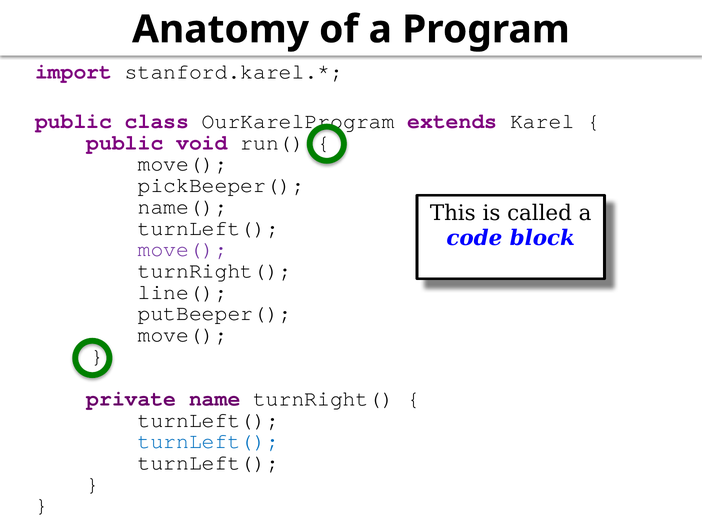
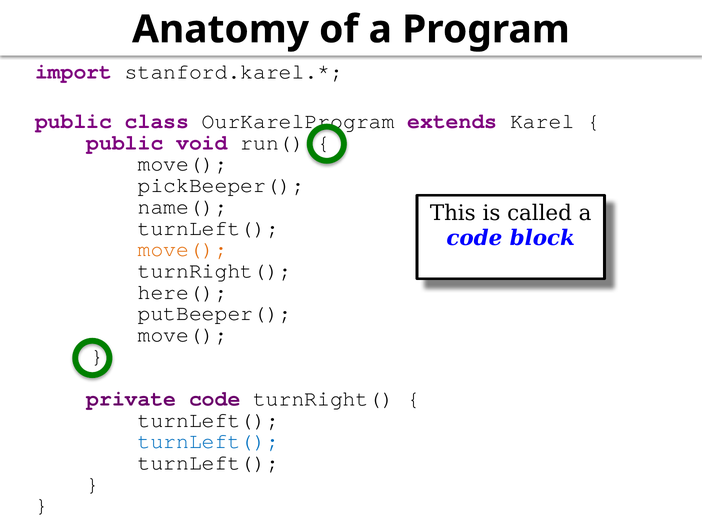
move( colour: purple -> orange (183, 250)
line(: line( -> here( (183, 292)
private name: name -> code (215, 399)
